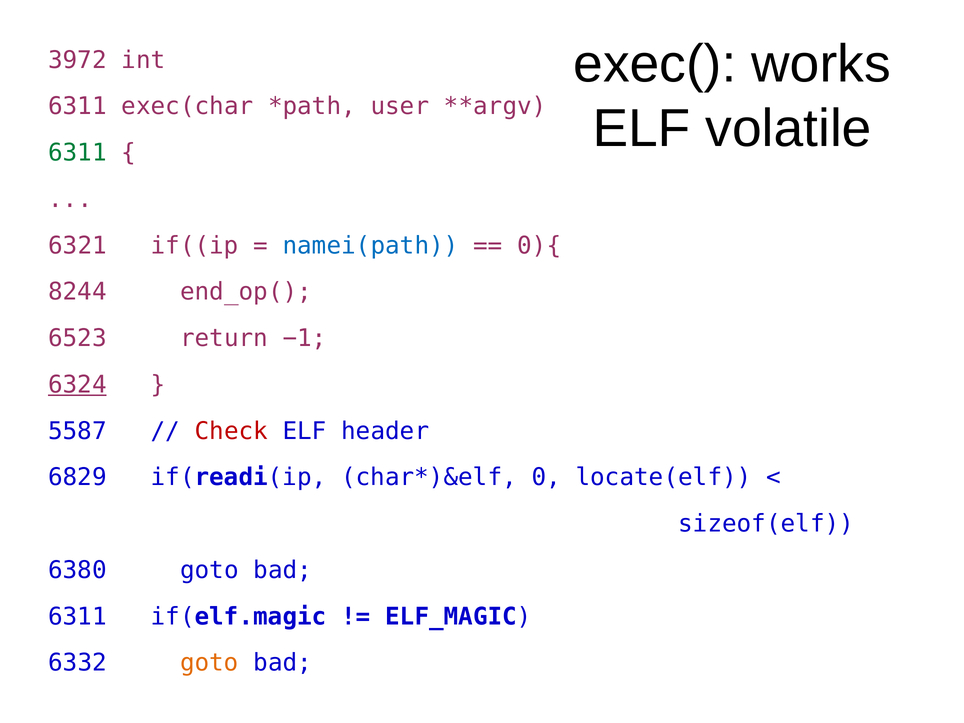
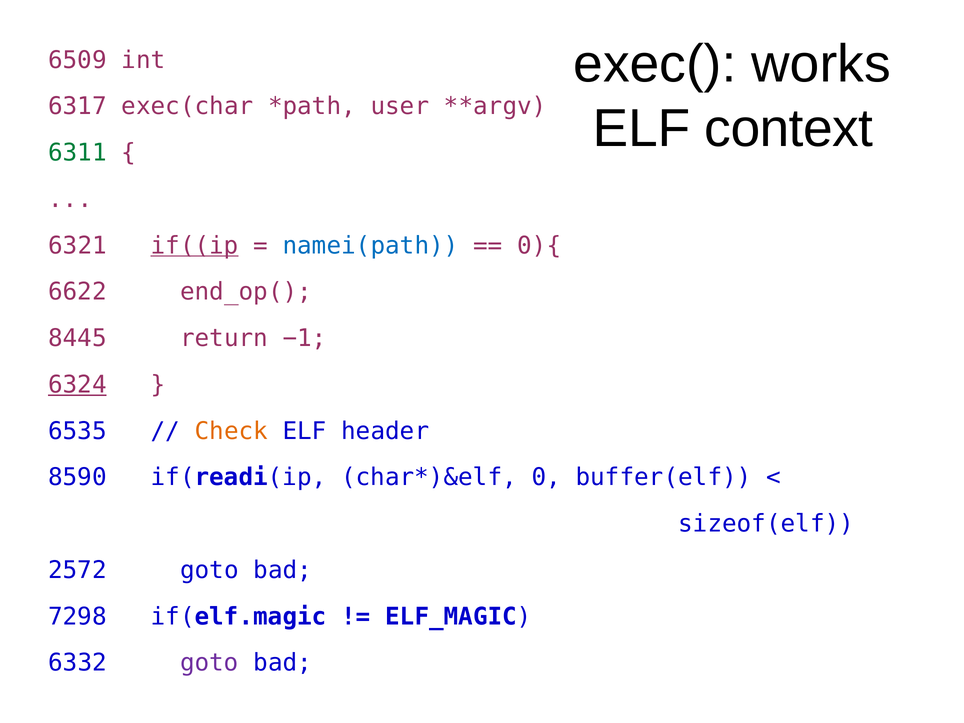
3972: 3972 -> 6509 (77, 60)
6311: 6311 -> 6317 (77, 106)
volatile: volatile -> context (789, 128)
if((ip underline: none -> present (195, 246)
8244: 8244 -> 6622 (77, 292)
6523: 6523 -> 8445 (77, 338)
5587: 5587 -> 6535 (77, 431)
Check colour: red -> orange (231, 431)
6829: 6829 -> 8590 (77, 477)
locate(elf: locate(elf -> buffer(elf (664, 477)
6380: 6380 -> 2572 (77, 570)
6311: 6311 -> 7298 (77, 617)
goto colour: orange -> purple (209, 663)
